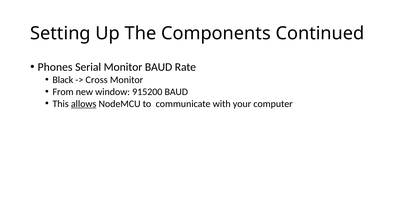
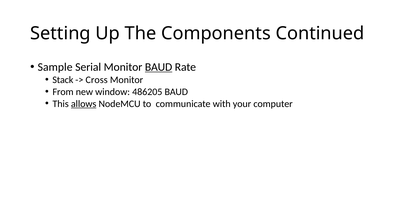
Phones: Phones -> Sample (55, 67)
BAUD underline: none -> present (159, 67)
Black: Black -> Stack (63, 80)
915200: 915200 -> 486205 (147, 92)
